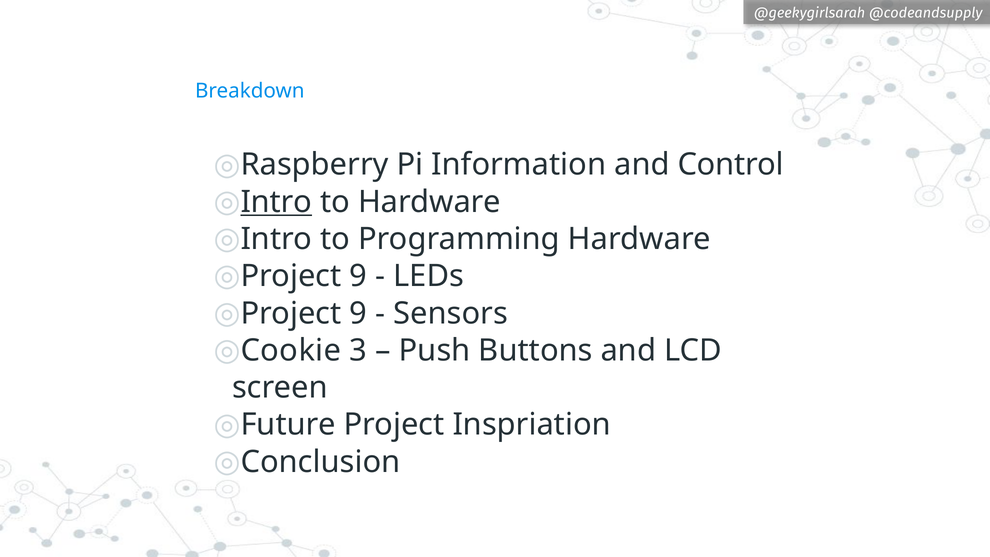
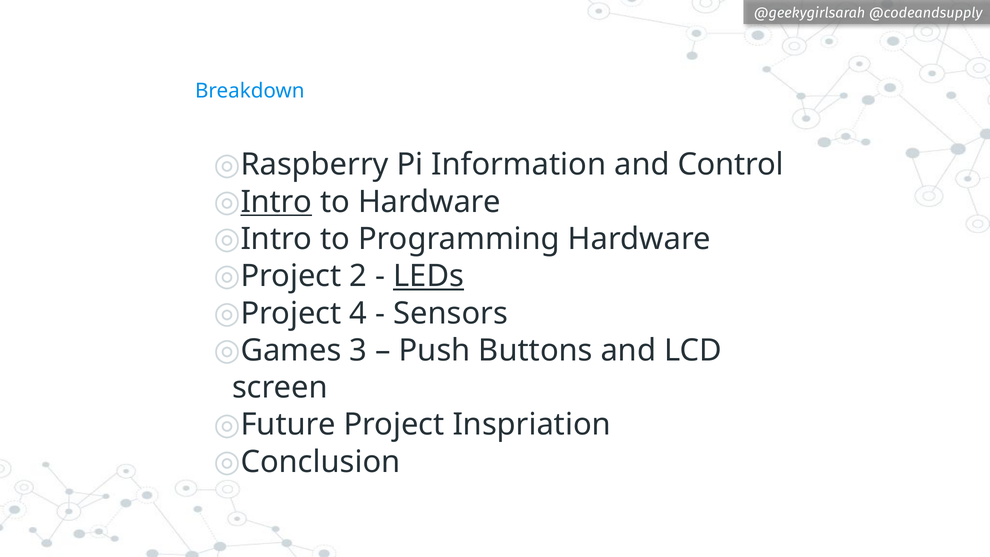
9: 9 -> 2 (358, 276)
LEDs underline: none -> present (429, 276)
9: 9 -> 4 (358, 313)
Cookie: Cookie -> Games (291, 350)
